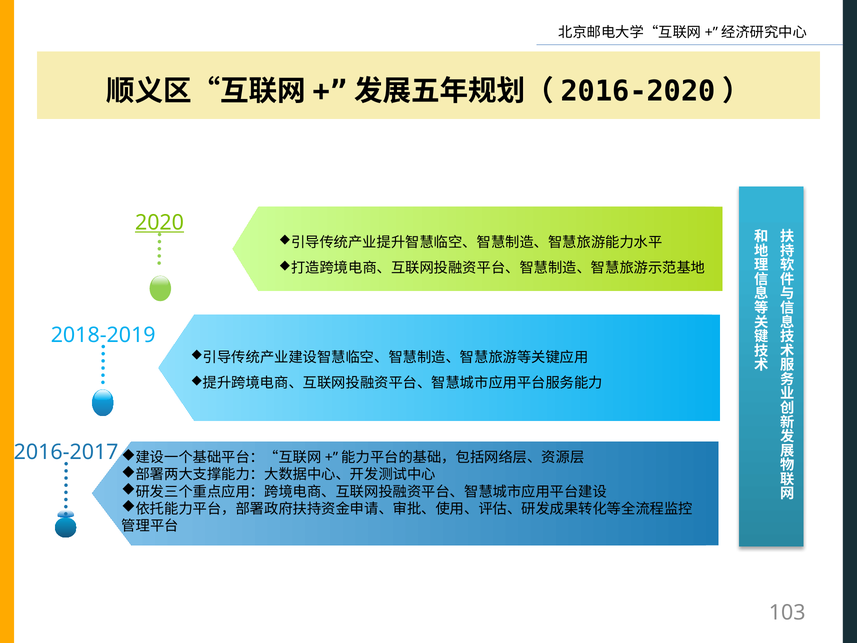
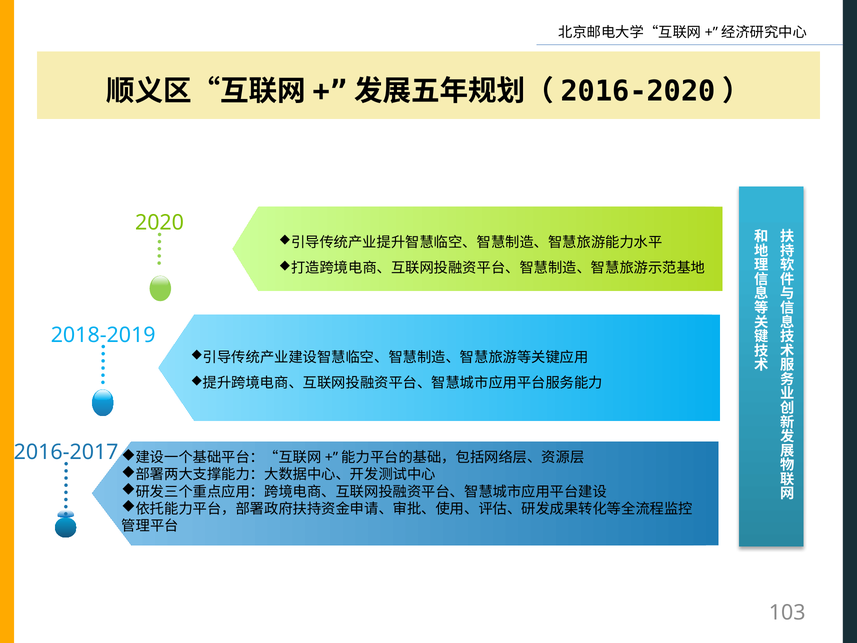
2020 underline: present -> none (159, 223)
